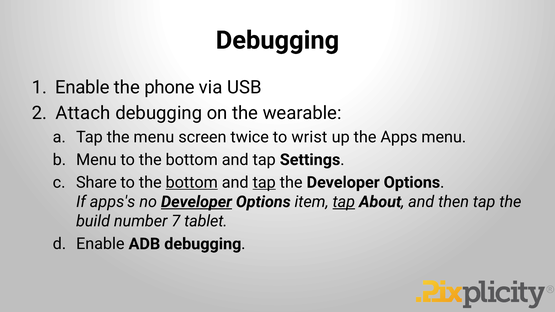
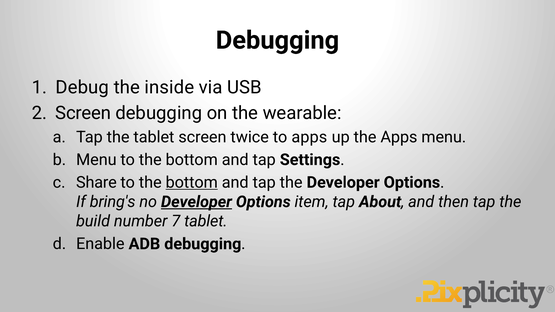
Enable: Enable -> Debug (82, 87)
phone: phone -> inside (169, 87)
Attach: Attach -> Screen (83, 113)
the menu: menu -> tablet (154, 137)
to wrist: wrist -> apps (309, 137)
tap underline: present -> none (264, 182)
apps's: apps's -> bring's (113, 202)
tap underline: present -> none (344, 202)
